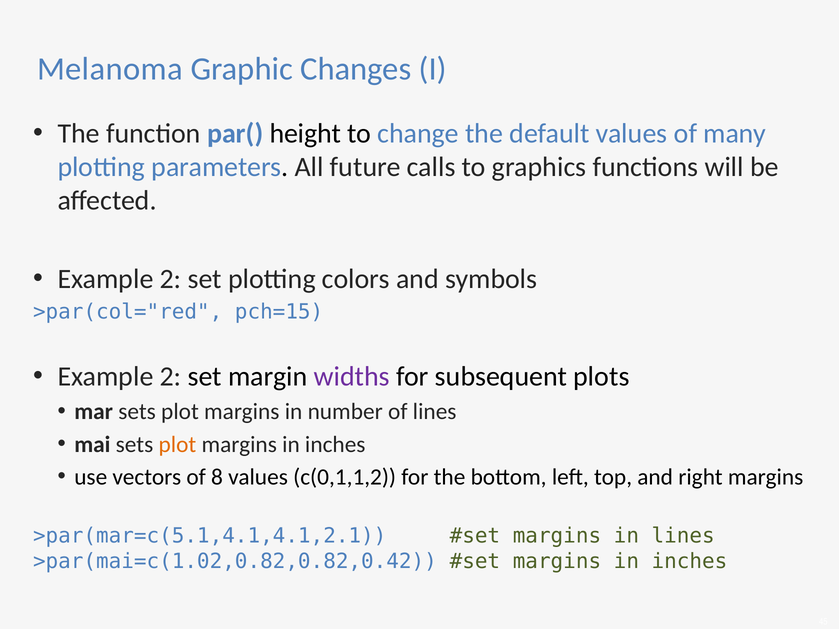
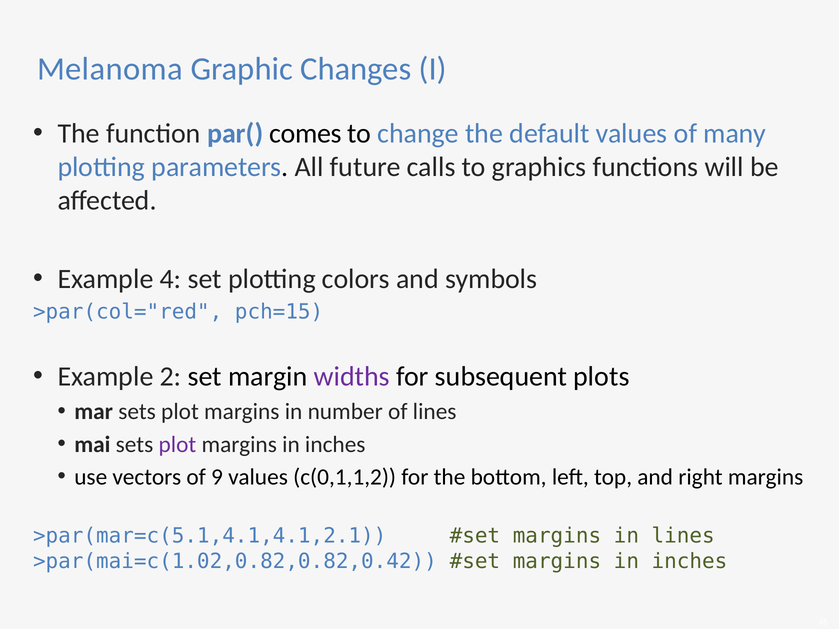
height: height -> comes (305, 134)
2: 2 -> 4 (171, 279)
plot colour: orange -> purple (177, 445)
8: 8 -> 9 (217, 477)
